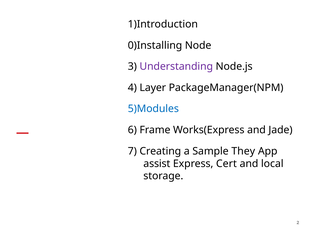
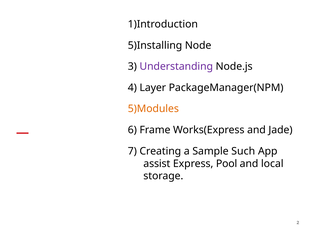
0)Installing: 0)Installing -> 5)Installing (155, 45)
5)Modules colour: blue -> orange (153, 109)
They: They -> Such (243, 151)
Cert: Cert -> Pool (227, 164)
